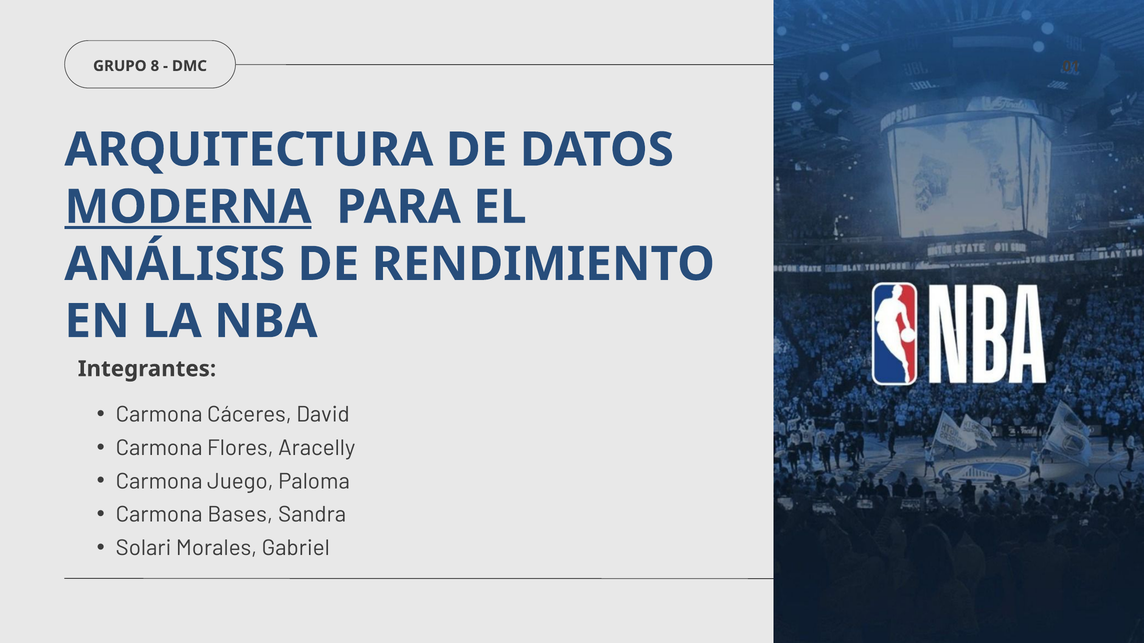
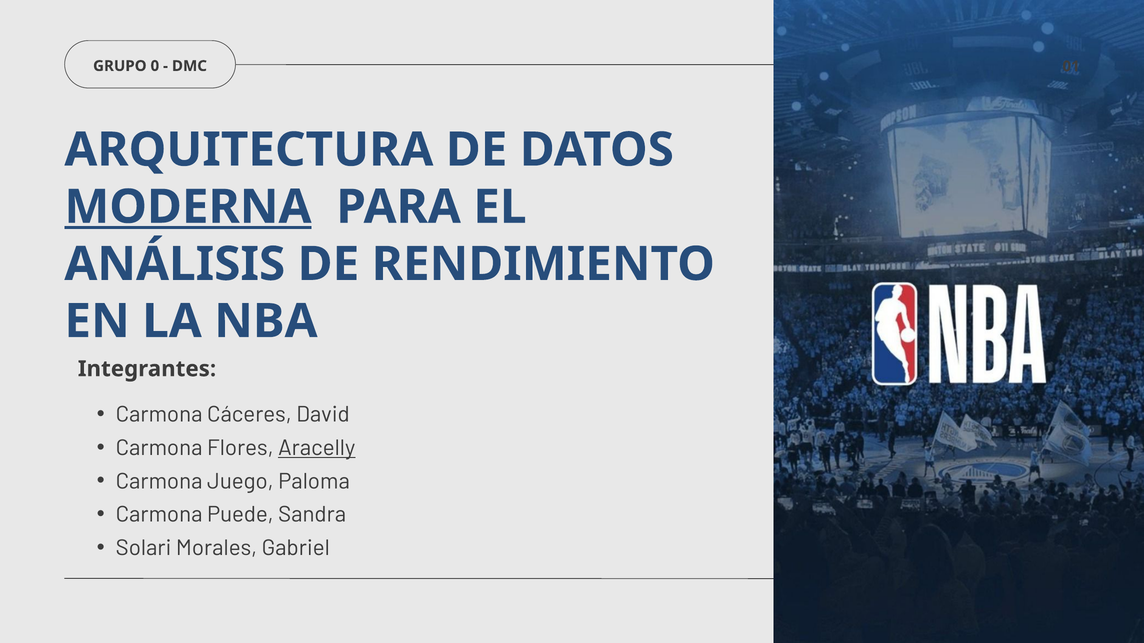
8: 8 -> 0 (155, 66)
Aracelly underline: none -> present (317, 448)
Bases: Bases -> Puede (240, 515)
